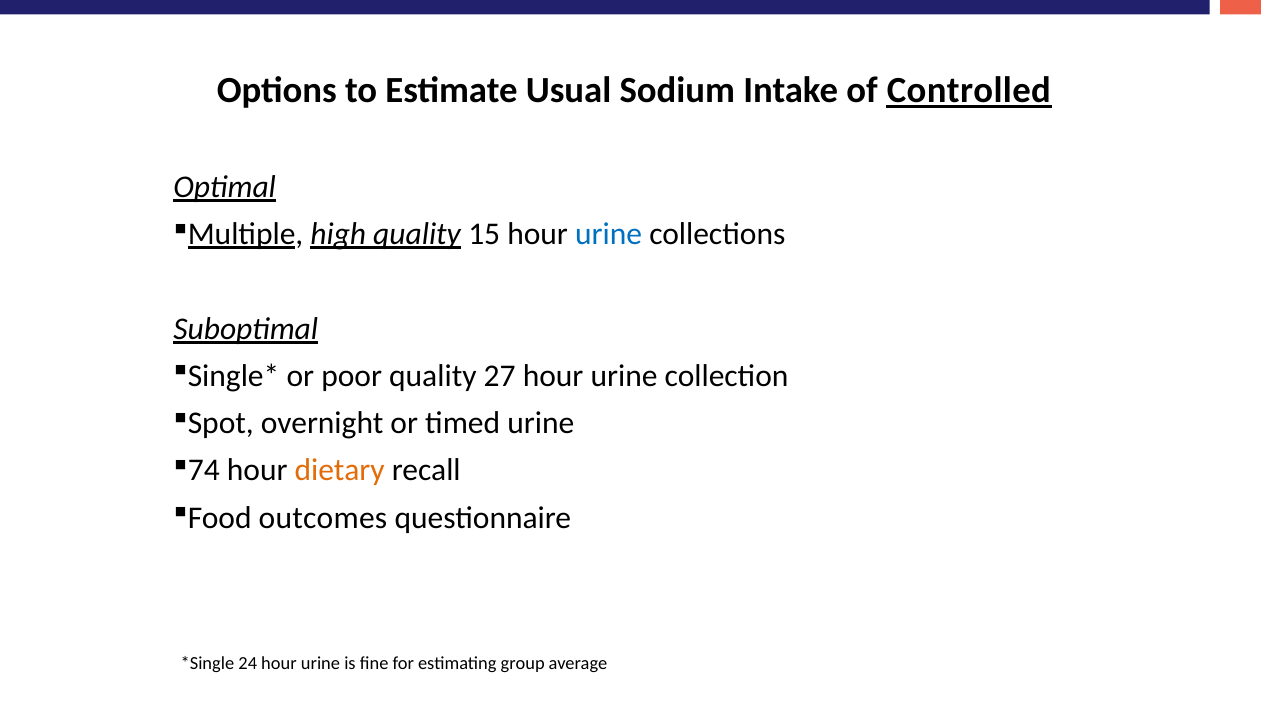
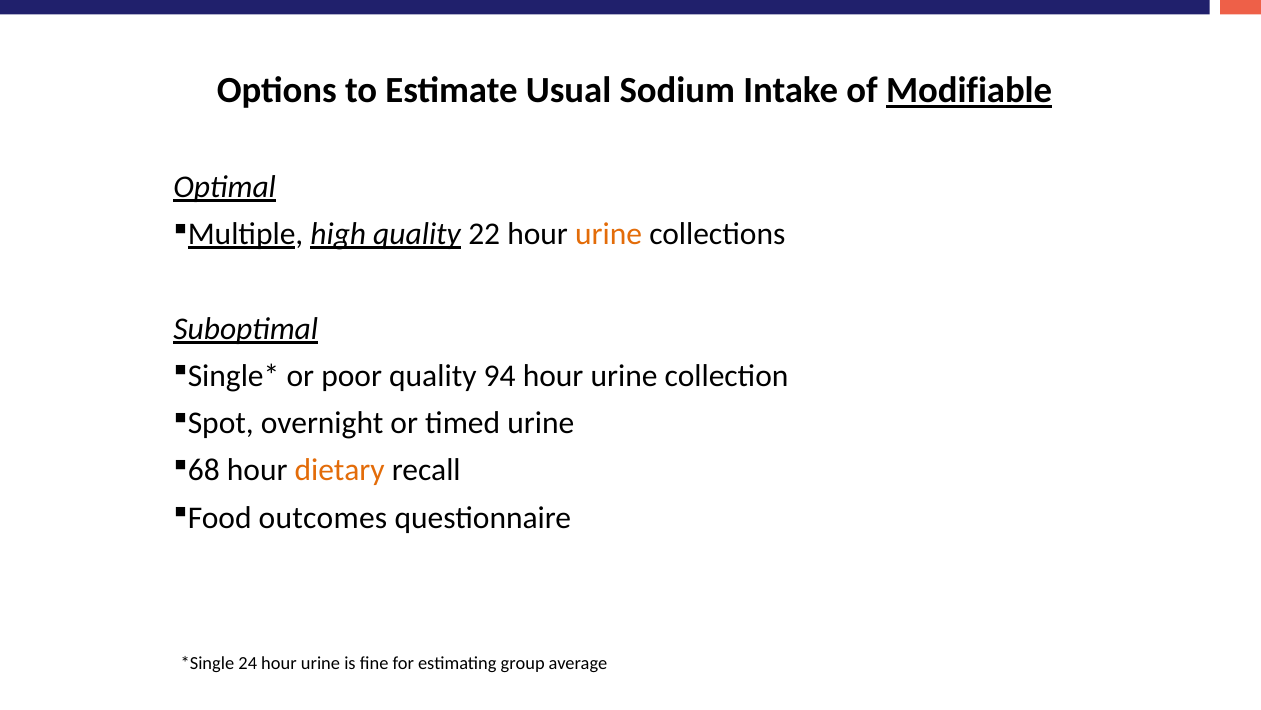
Controlled: Controlled -> Modifiable (969, 90)
15: 15 -> 22 (484, 234)
urine colour: blue -> orange (609, 234)
27: 27 -> 94 (500, 376)
74: 74 -> 68 (204, 470)
